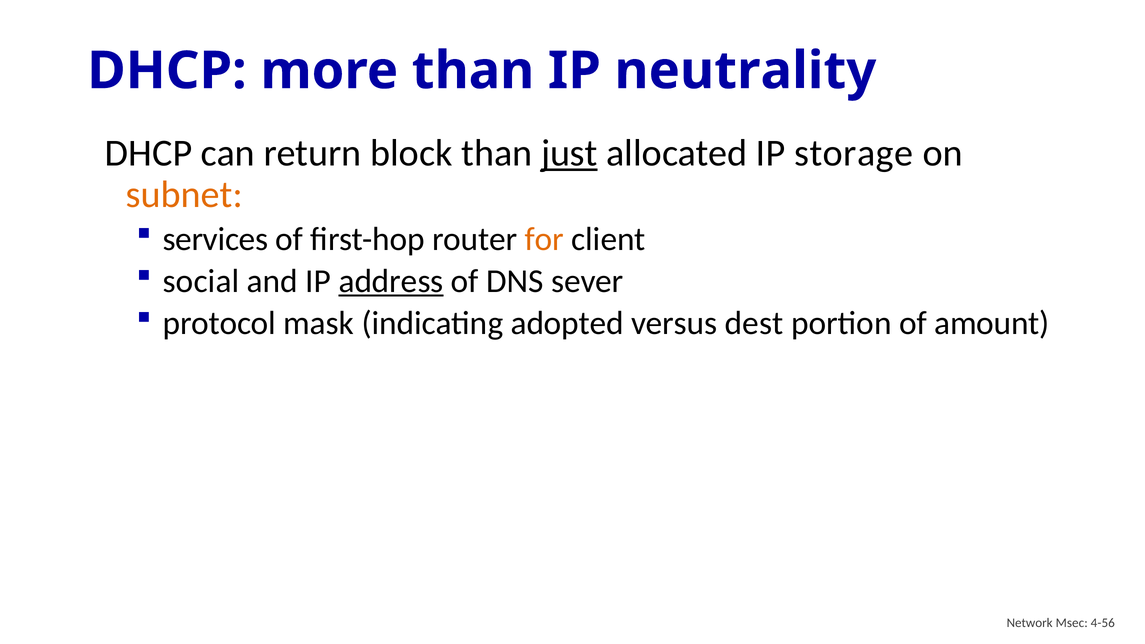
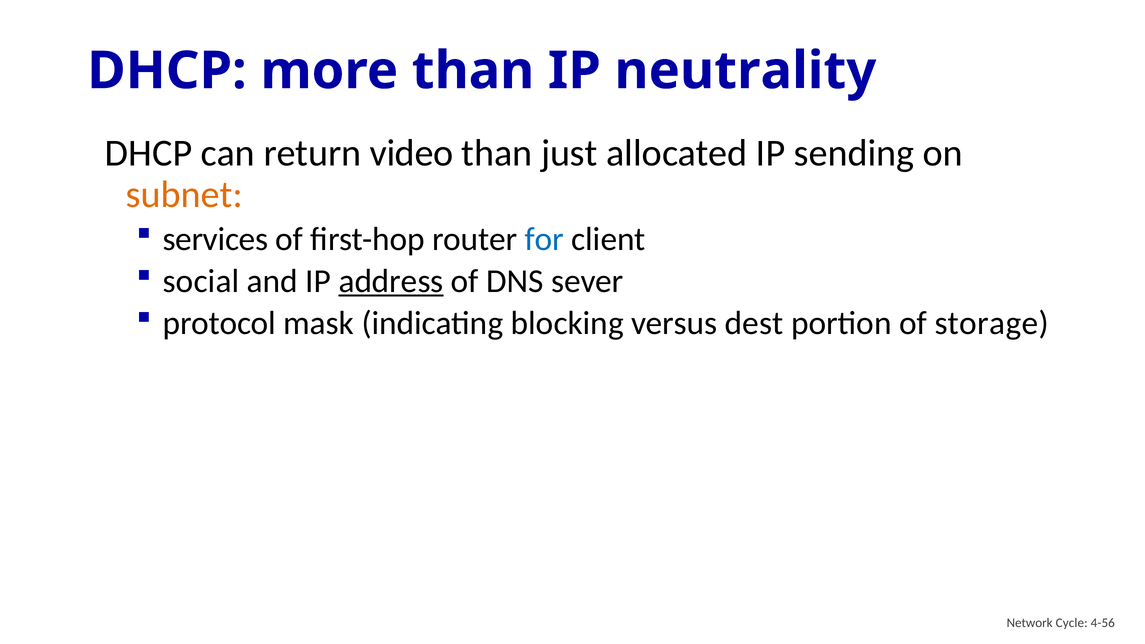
block: block -> video (412, 153)
just underline: present -> none (569, 153)
storage: storage -> sending (854, 153)
for colour: orange -> blue (544, 239)
adopted: adopted -> blocking (567, 323)
amount: amount -> storage (992, 323)
Msec: Msec -> Cycle (1072, 623)
